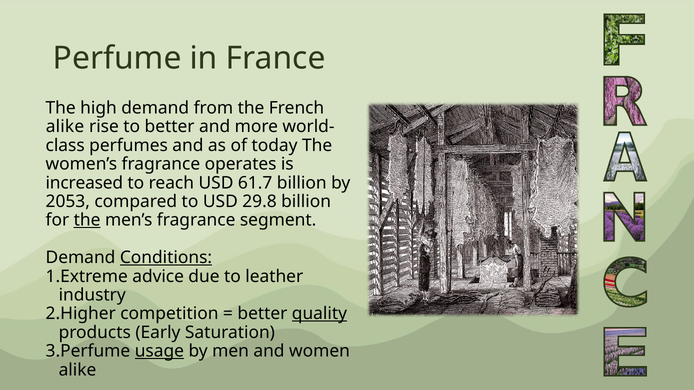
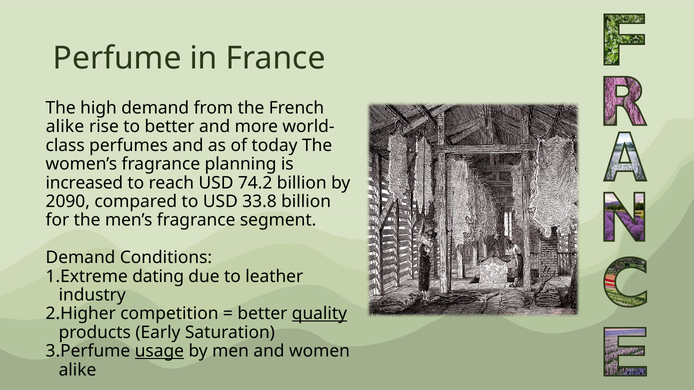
operates: operates -> planning (241, 164)
61.7: 61.7 -> 74.2 (255, 183)
2053: 2053 -> 2090 (68, 202)
29.8: 29.8 -> 33.8 (260, 202)
the underline: present -> none (87, 220)
Conditions underline: present -> none (166, 258)
advice: advice -> dating (158, 277)
